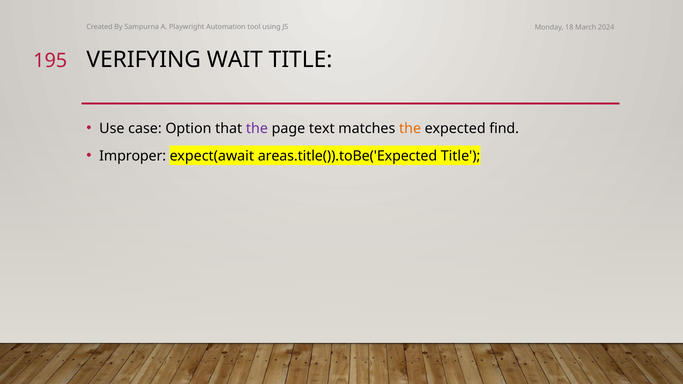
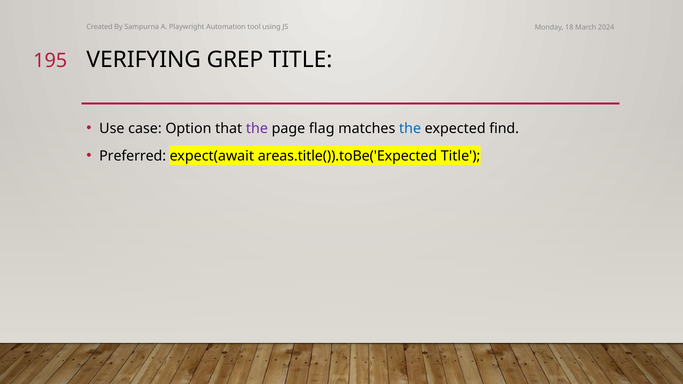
WAIT: WAIT -> GREP (235, 60)
text: text -> flag (322, 128)
the colour: orange -> blue (410, 128)
Improper: Improper -> Preferred (133, 156)
